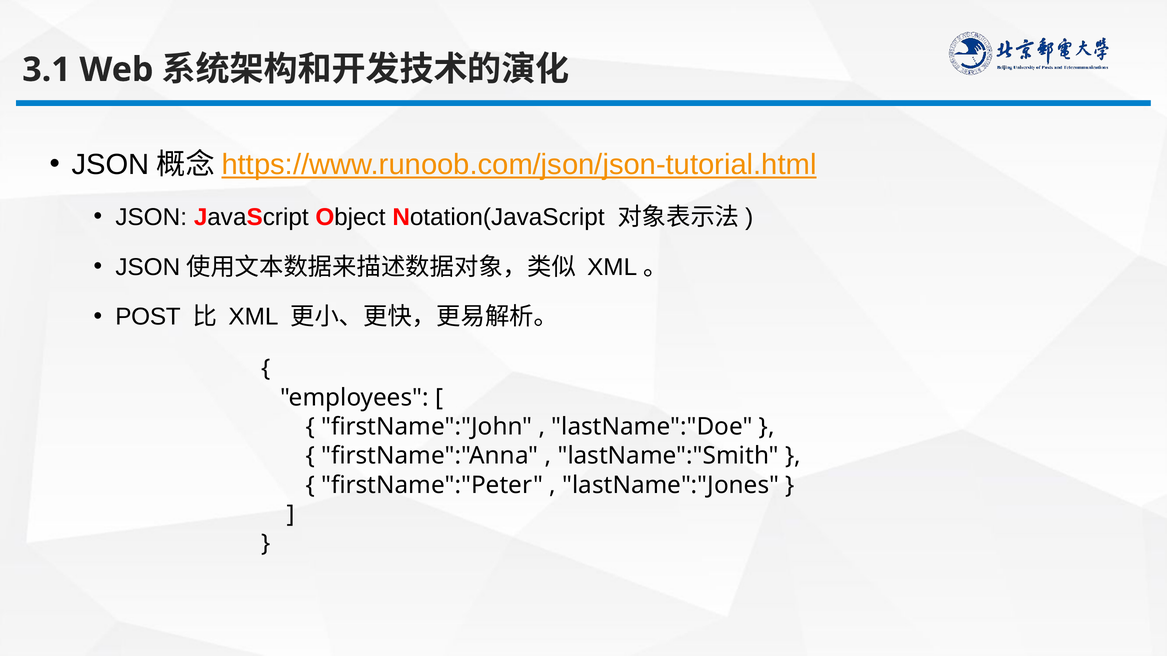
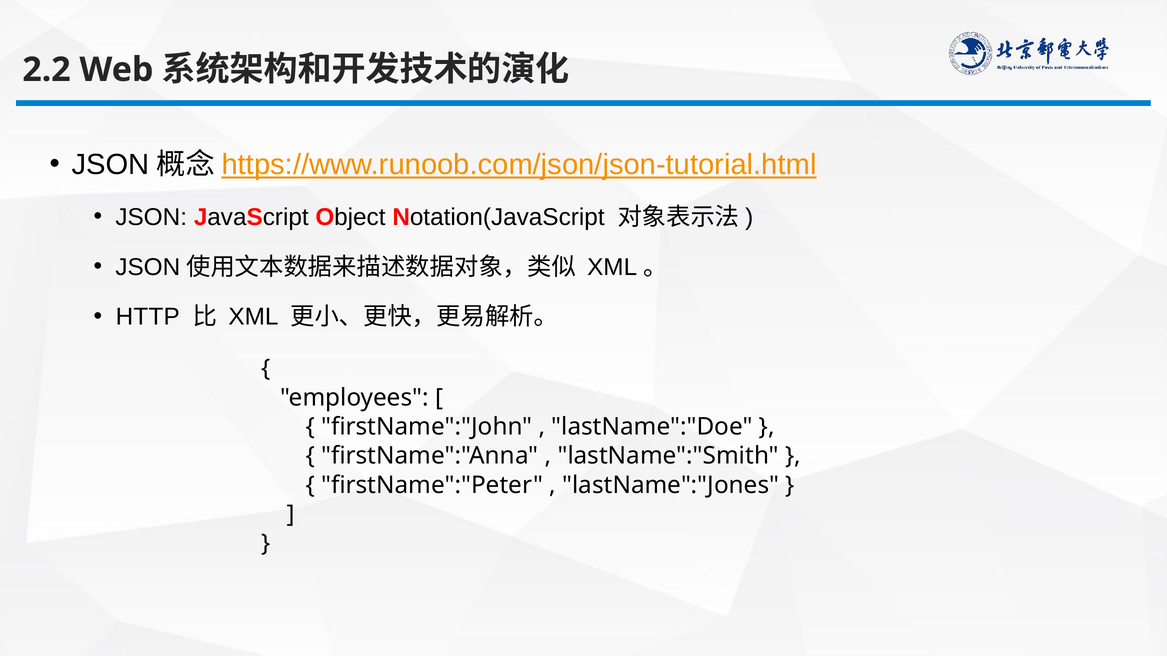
3.1: 3.1 -> 2.2 (46, 70)
POST: POST -> HTTP (148, 317)
